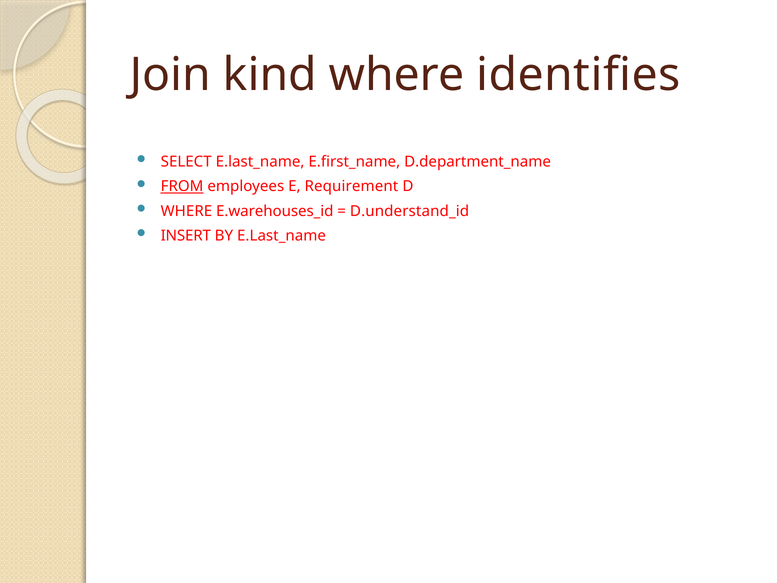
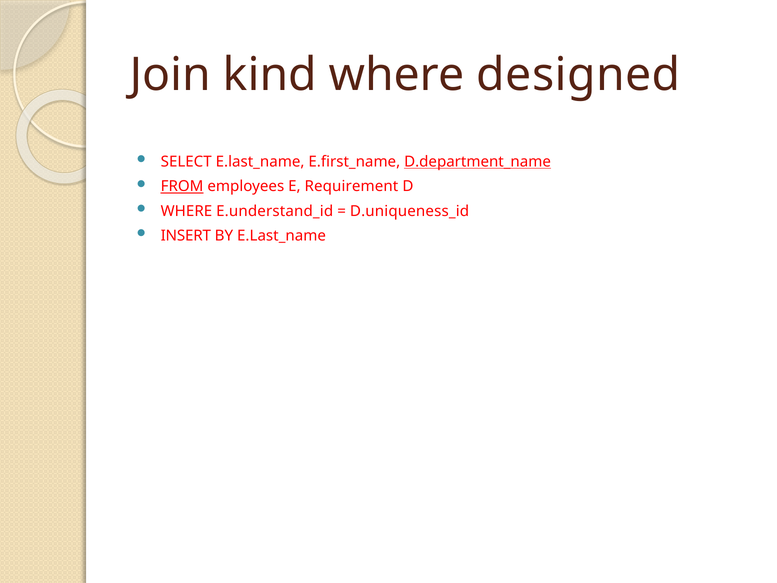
identifies: identifies -> designed (578, 75)
D.department_name underline: none -> present (478, 162)
E.warehouses_id: E.warehouses_id -> E.understand_id (275, 211)
D.understand_id: D.understand_id -> D.uniqueness_id (410, 211)
